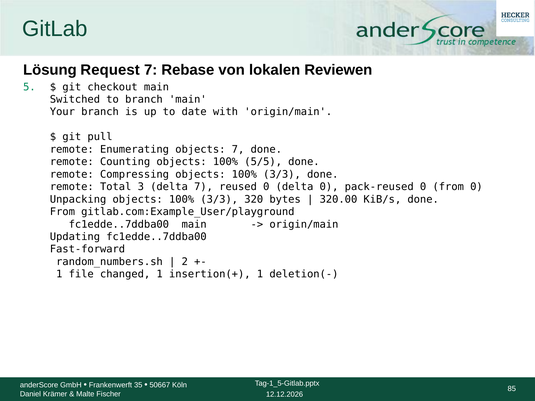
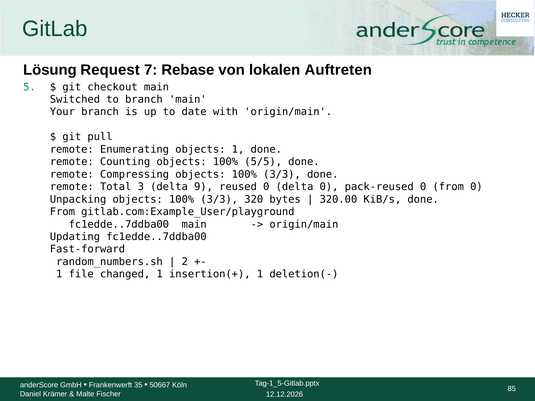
Reviewen: Reviewen -> Auftreten (338, 70)
objects 7: 7 -> 1 (238, 149)
delta 7: 7 -> 9 (204, 187)
